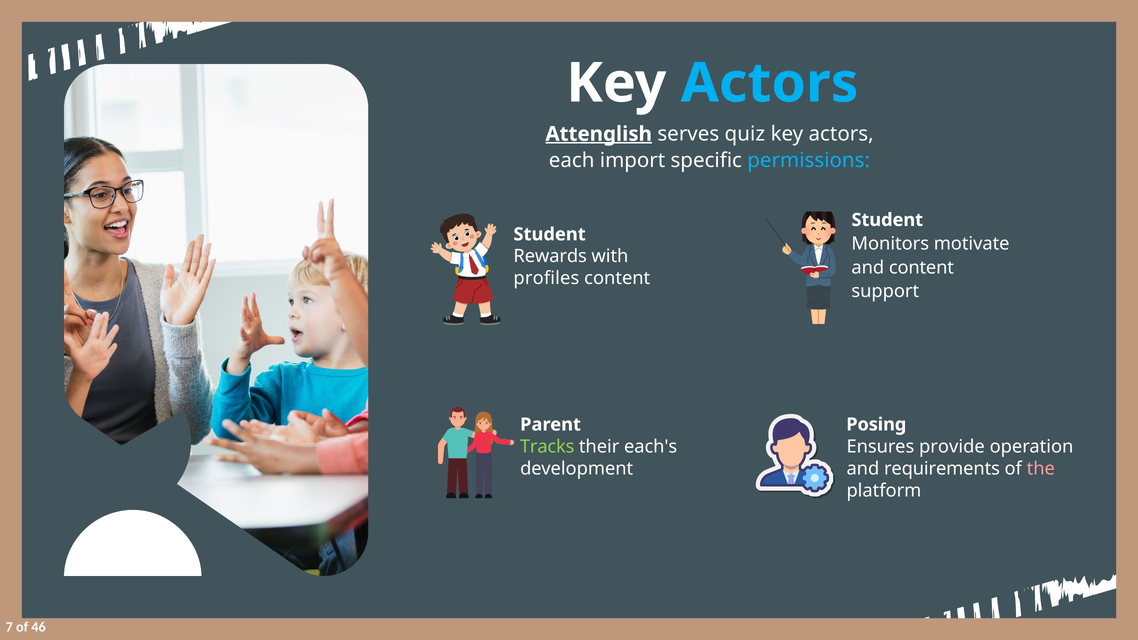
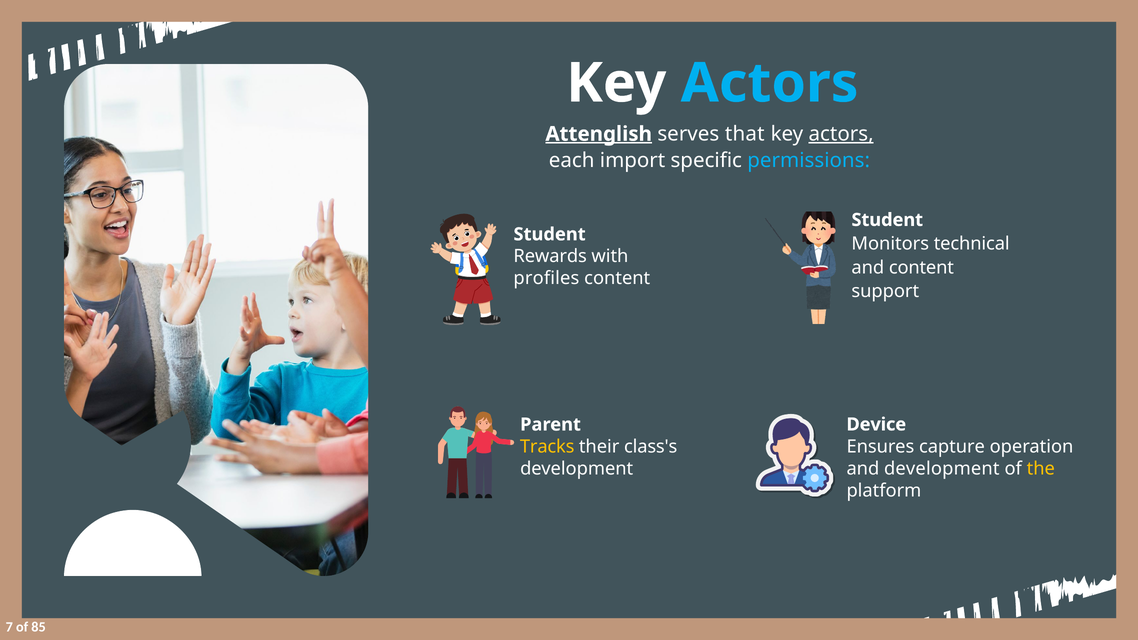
quiz: quiz -> that (745, 134)
actors underline: none -> present (841, 134)
motivate: motivate -> technical (972, 244)
Posing: Posing -> Device (876, 425)
provide: provide -> capture (952, 447)
Tracks colour: light green -> yellow (547, 447)
each's: each's -> class's (651, 447)
and requirements: requirements -> development (942, 469)
the colour: pink -> yellow (1041, 469)
46: 46 -> 85 (39, 627)
